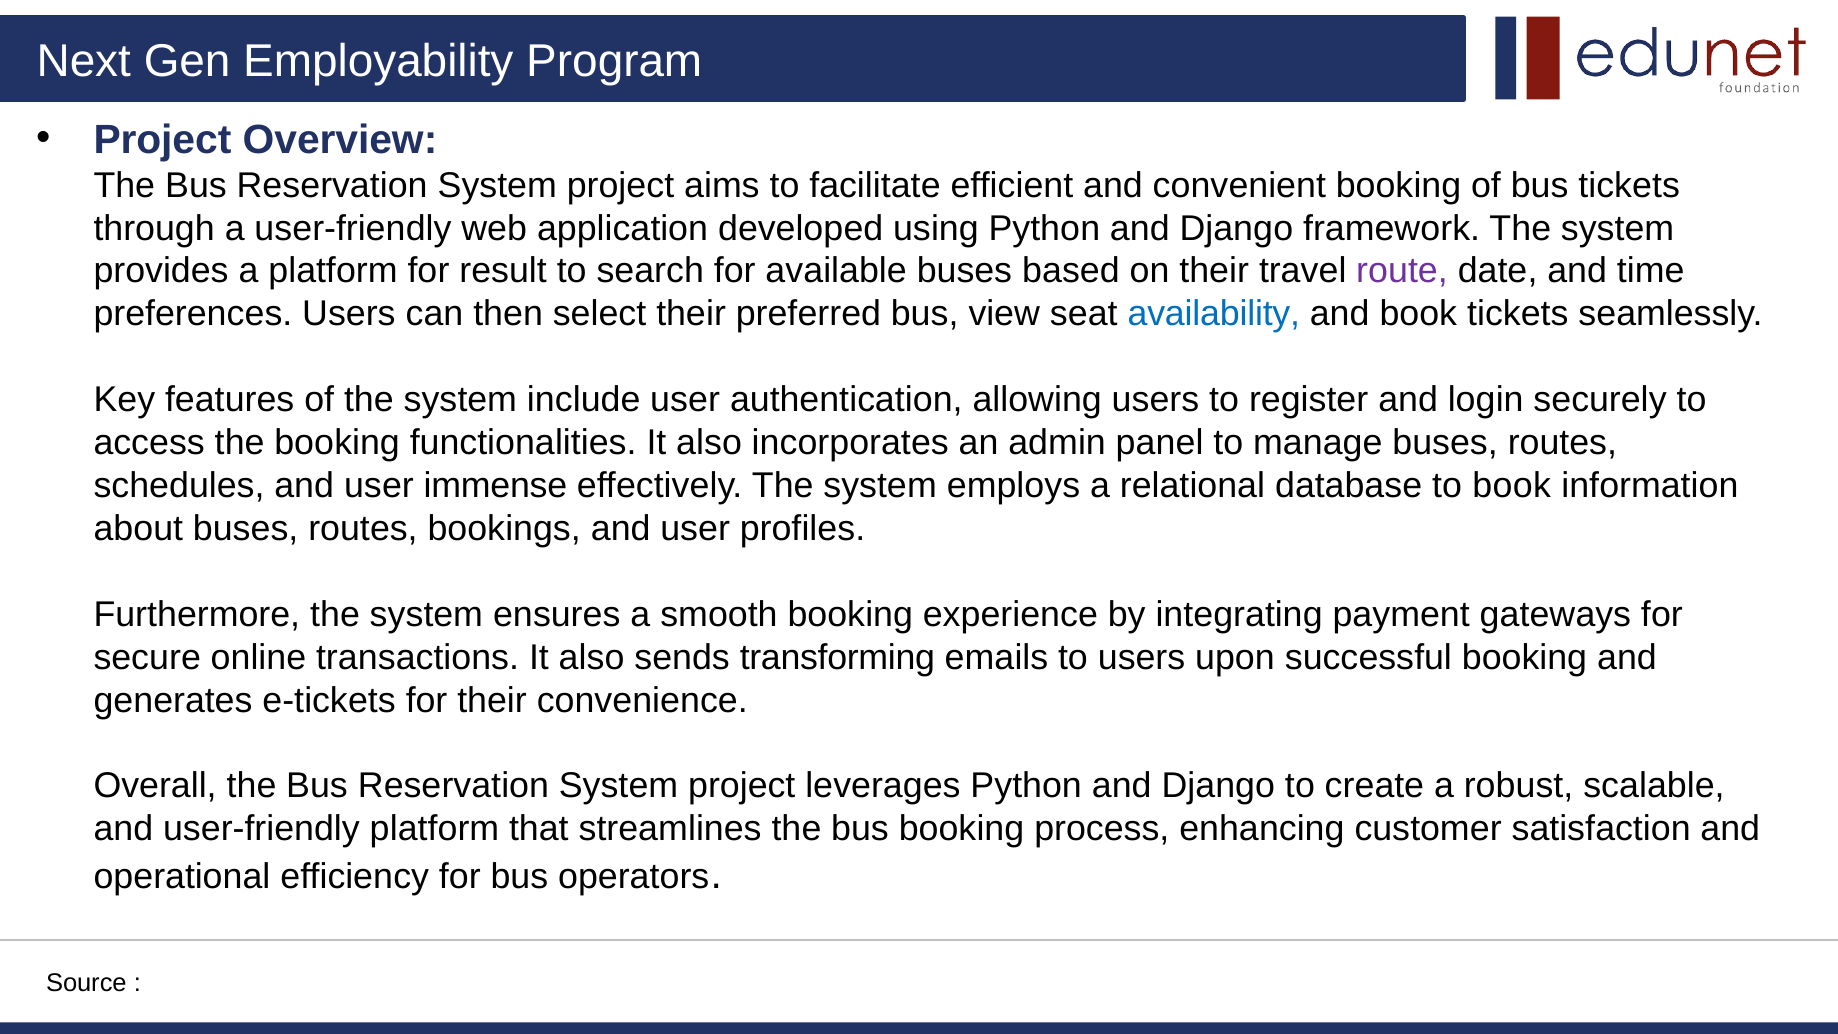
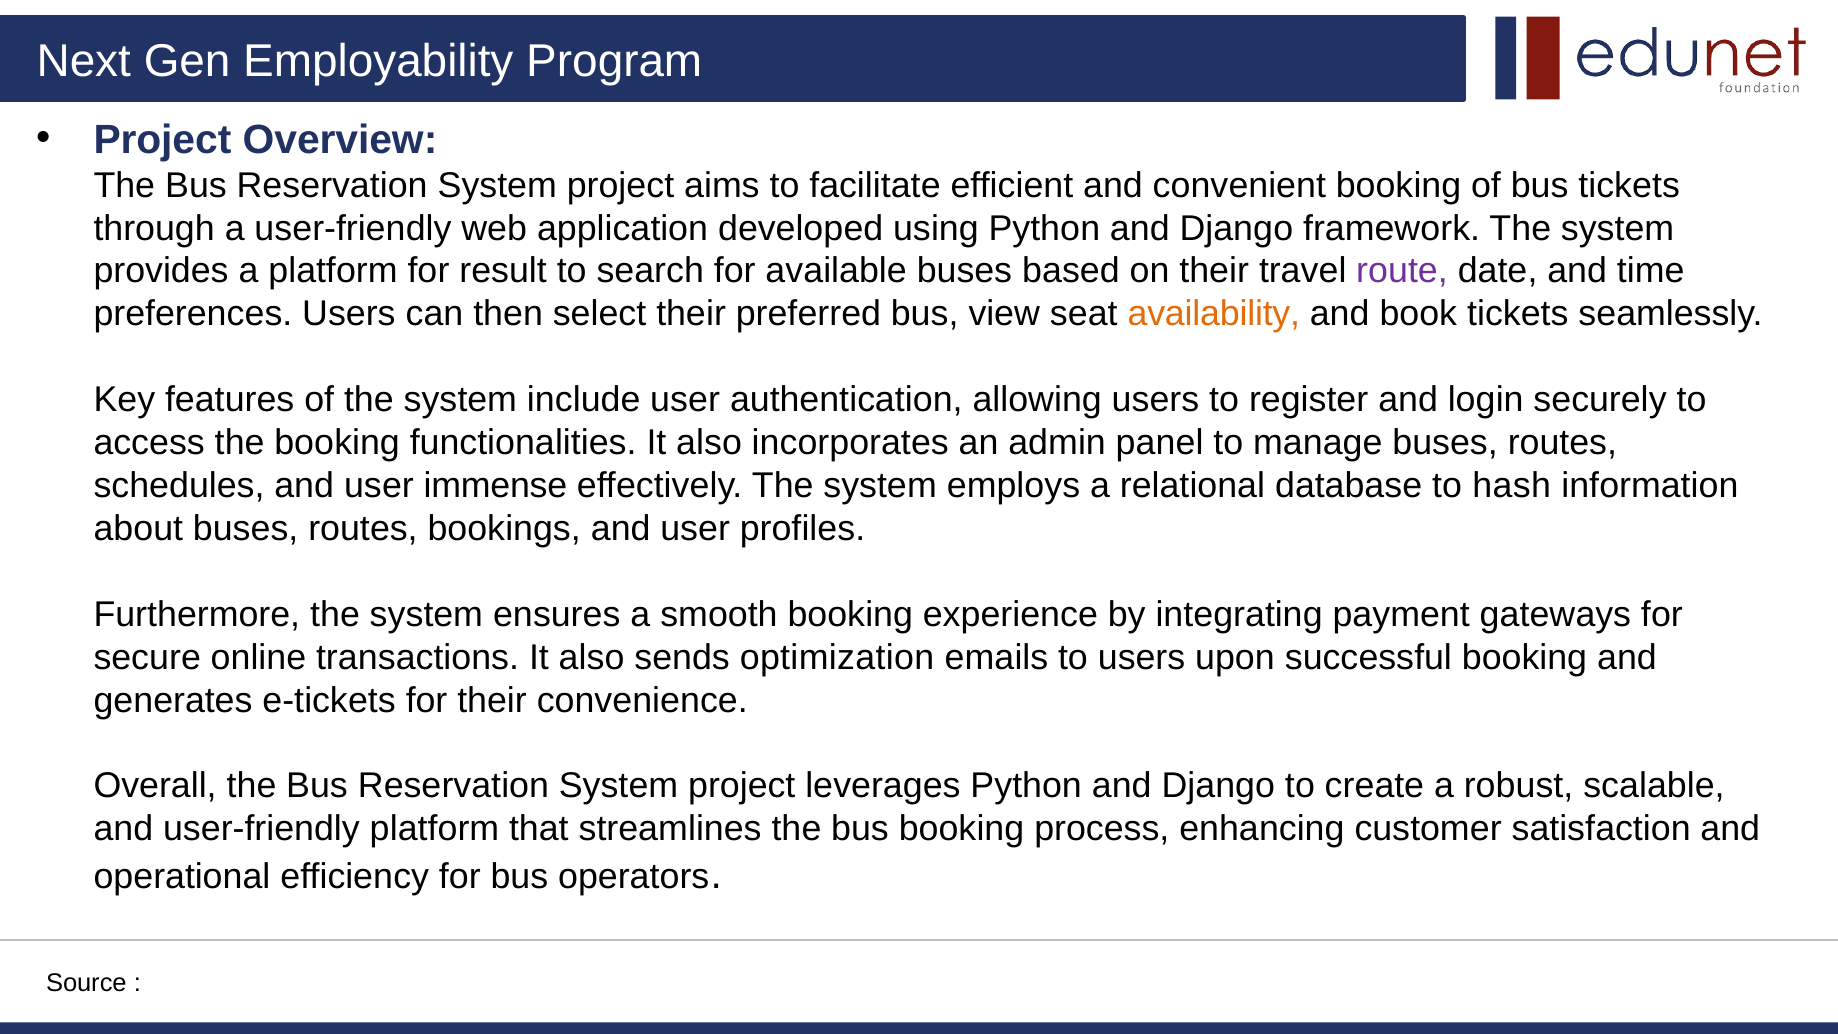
availability colour: blue -> orange (1214, 314)
to book: book -> hash (1512, 486)
transforming: transforming -> optimization (837, 657)
